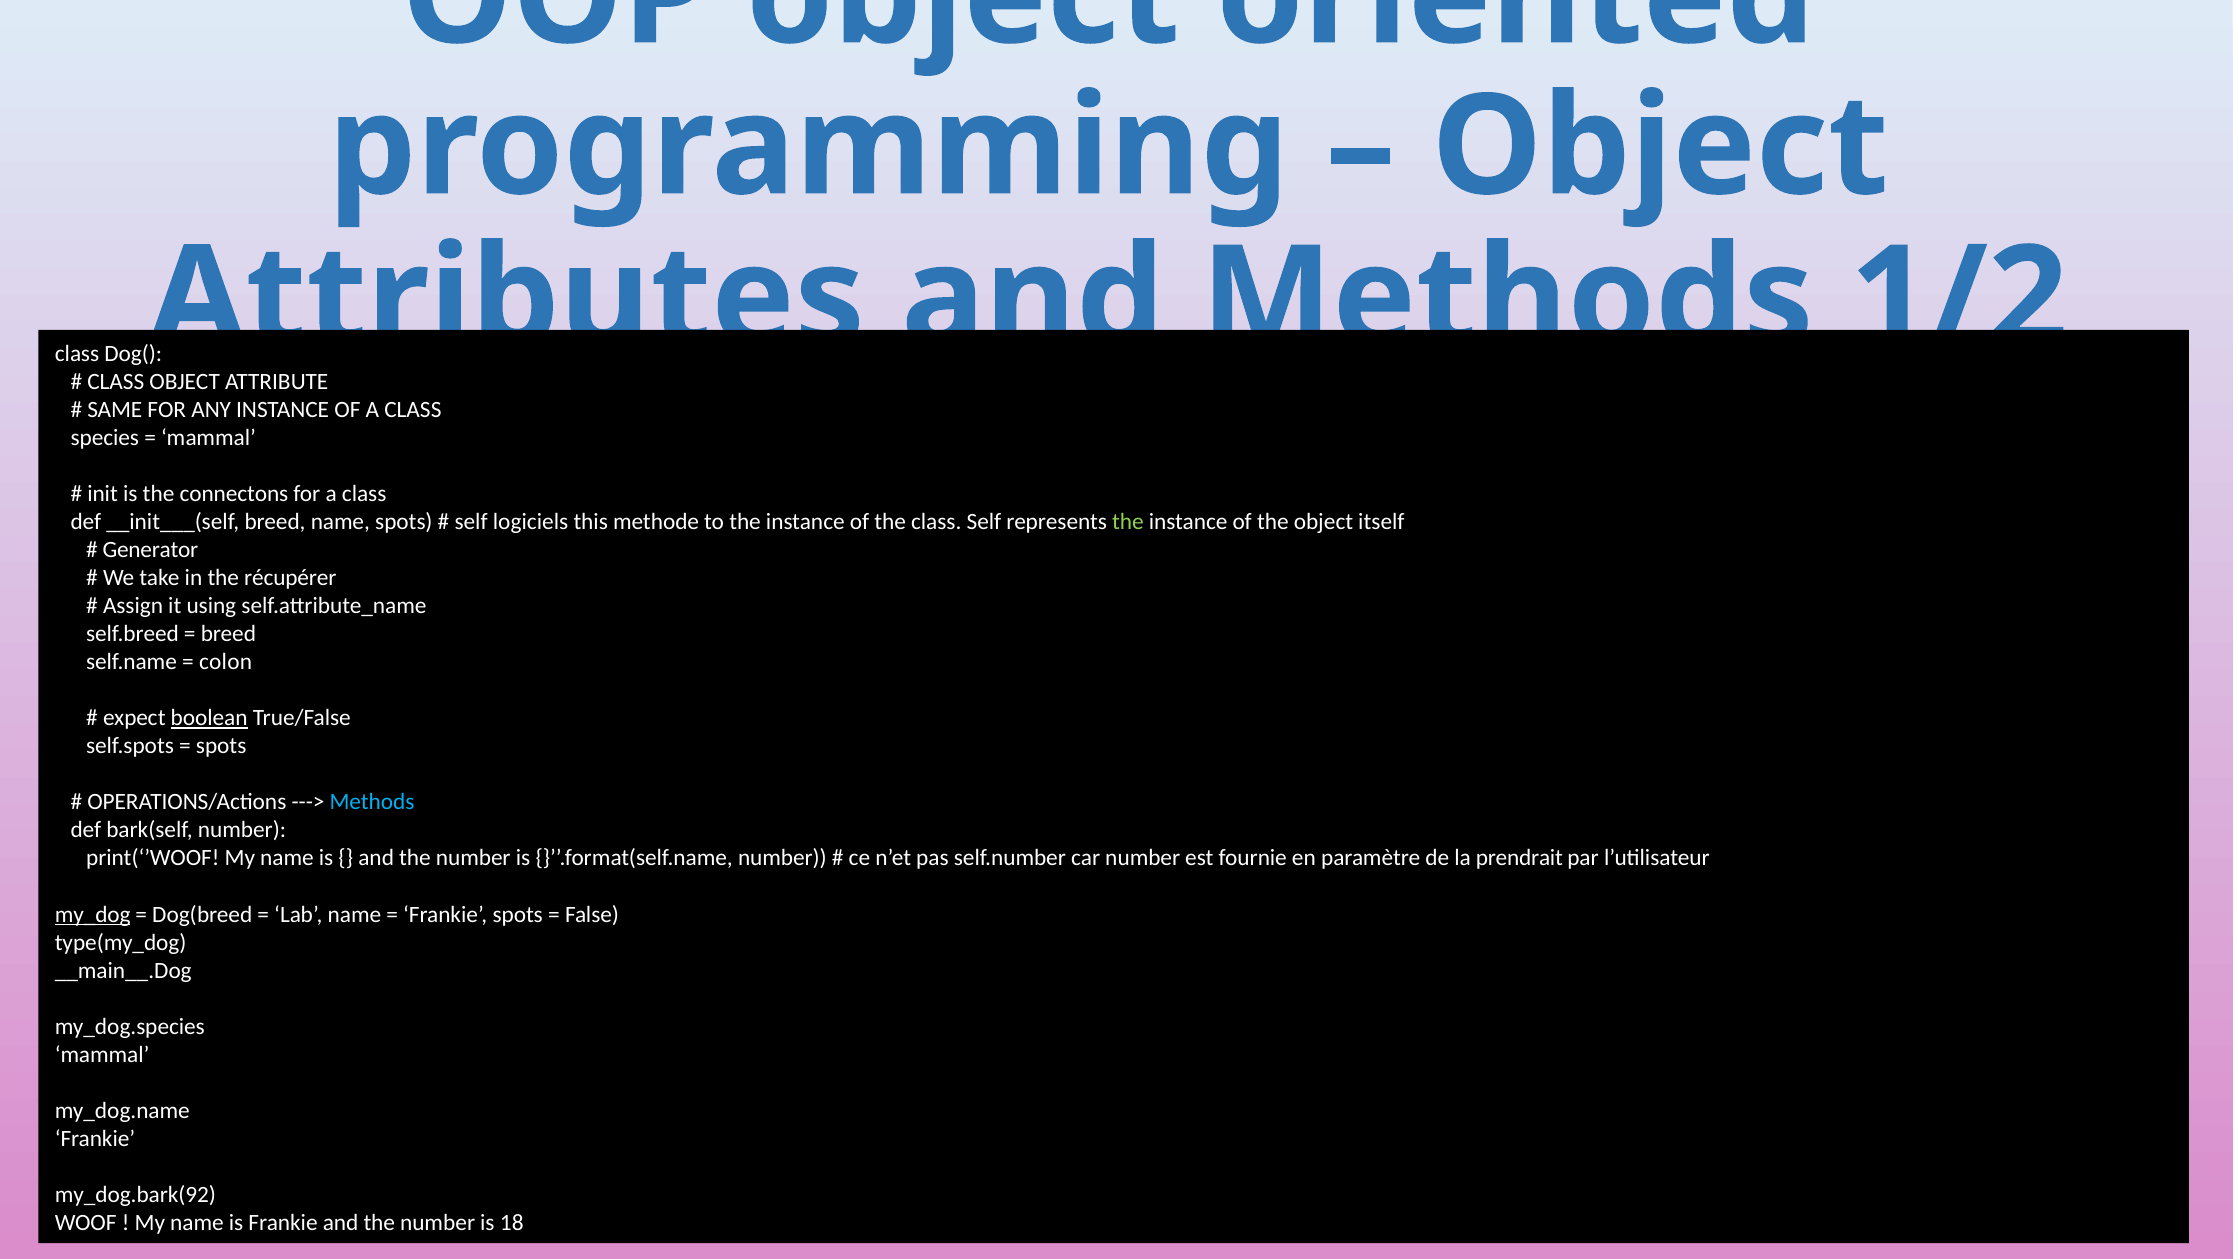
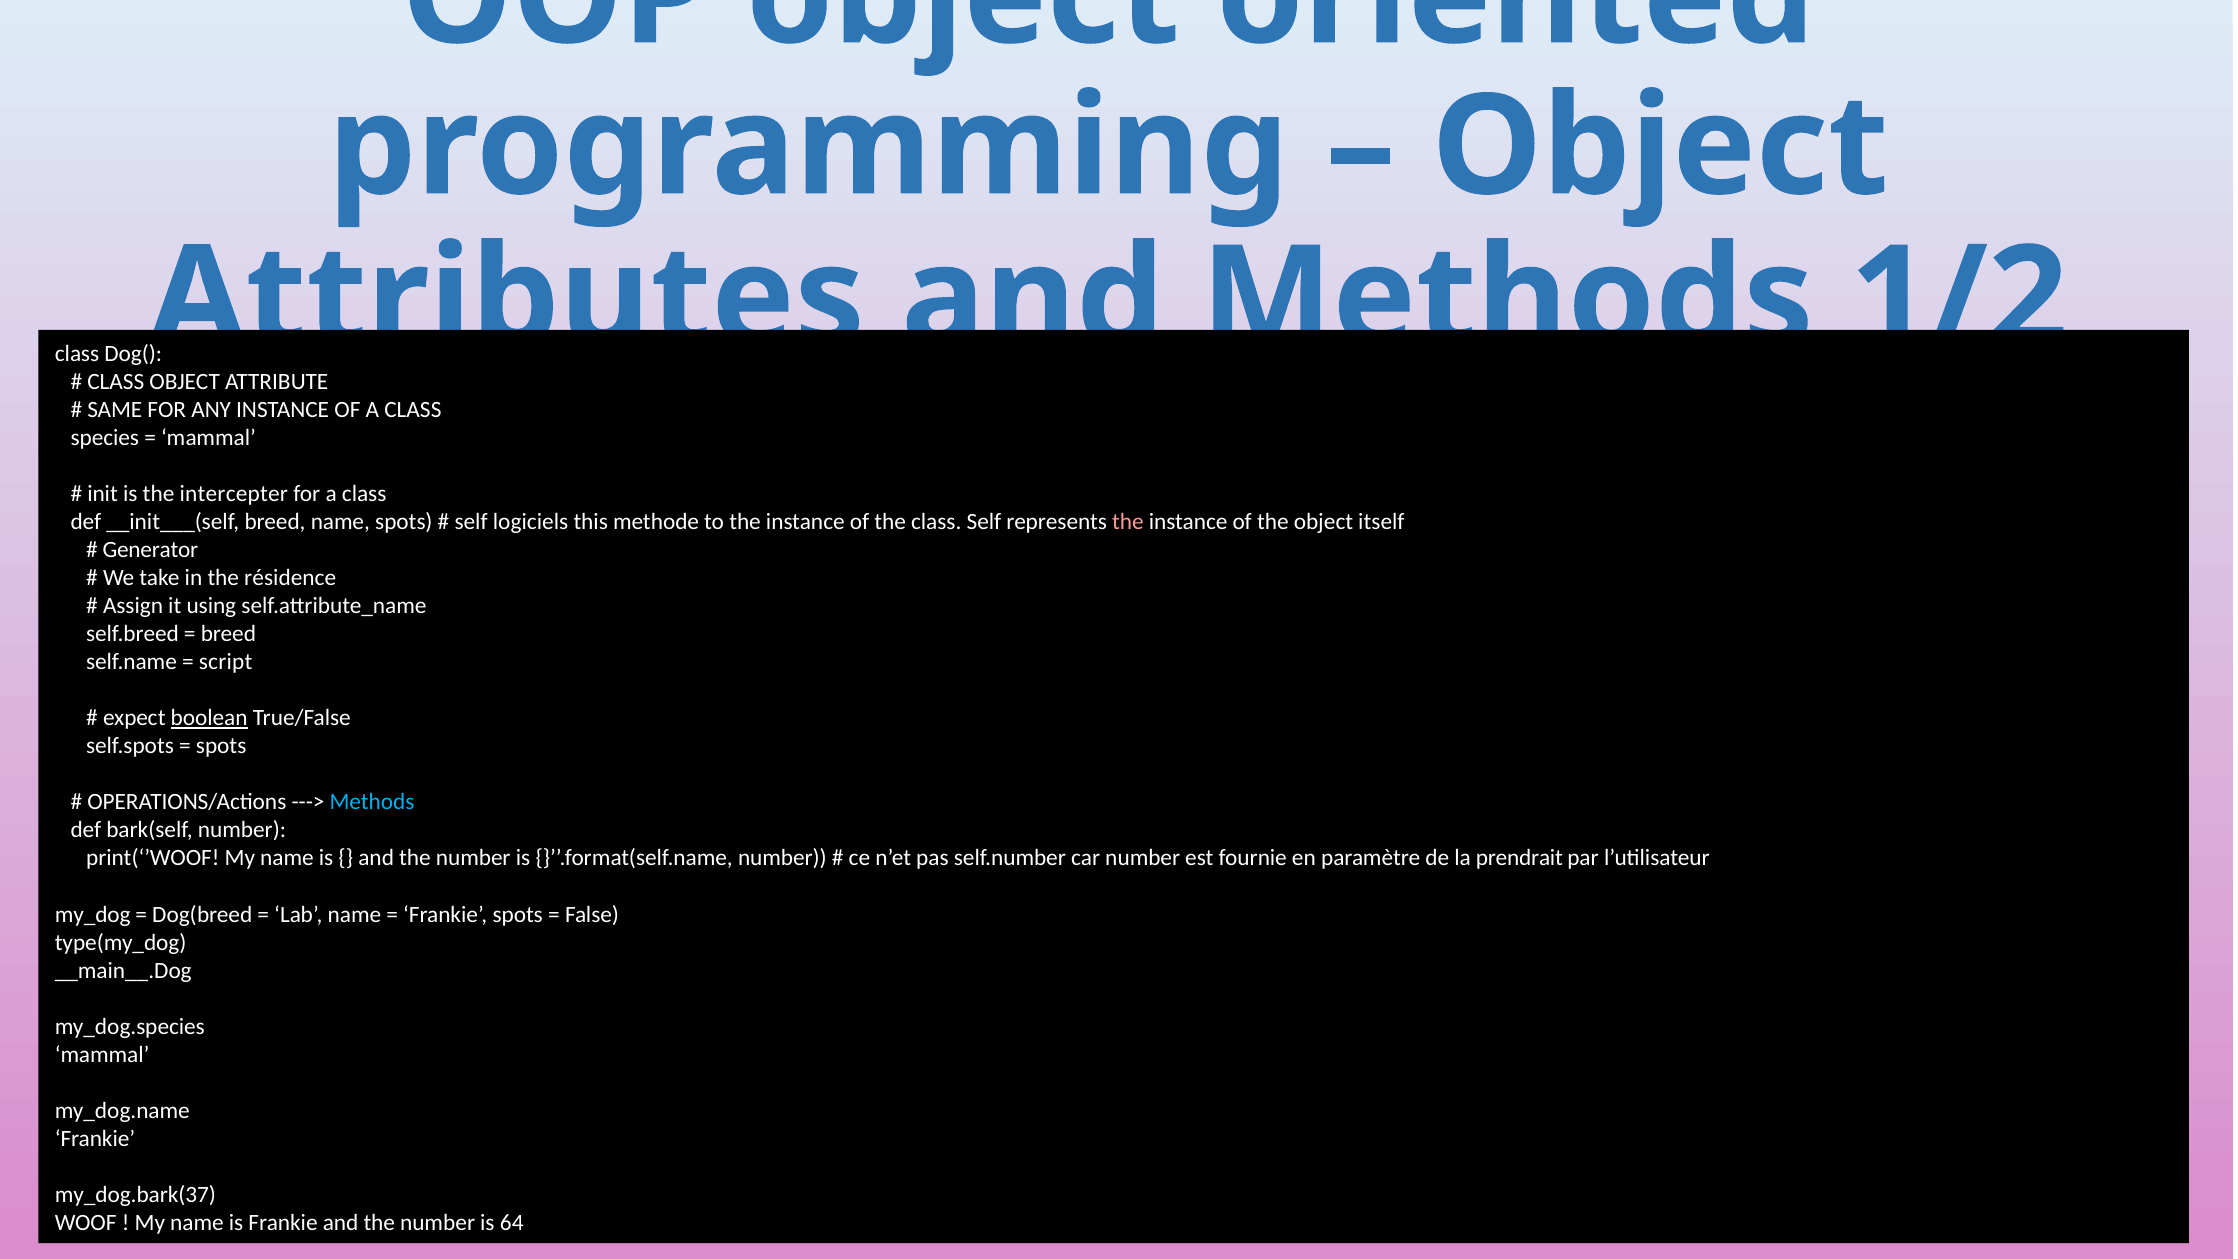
connectons: connectons -> intercepter (234, 494)
the colour: light green -> pink (1128, 522)
récupérer: récupérer -> résidence (290, 578)
colon: colon -> script (226, 662)
my_dog underline: present -> none (93, 914)
my_dog.bark(92: my_dog.bark(92 -> my_dog.bark(37 (135, 1194)
18: 18 -> 64 (512, 1222)
